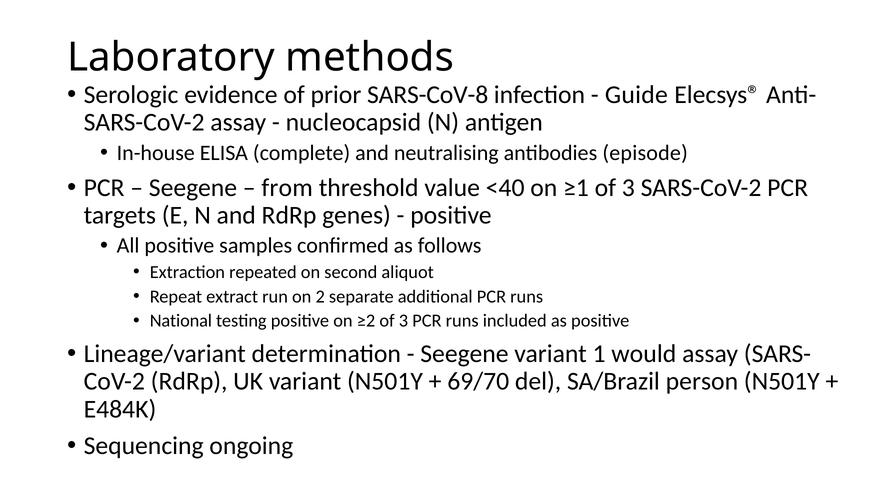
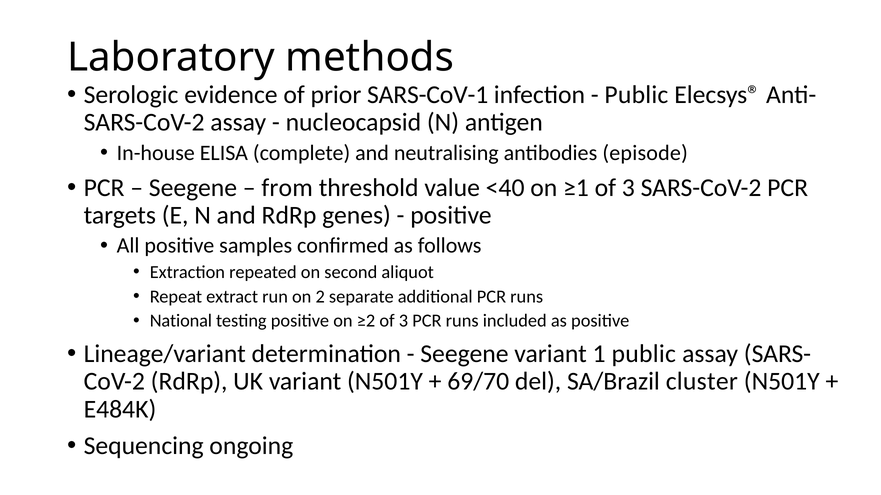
SARS-CoV-8: SARS-CoV-8 -> SARS-CoV-1 (428, 95)
Guide: Guide -> Public (636, 95)
1 would: would -> public (644, 354)
person: person -> cluster (702, 382)
